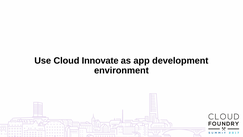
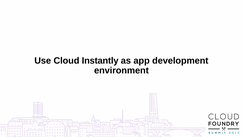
Innovate: Innovate -> Instantly (100, 61)
